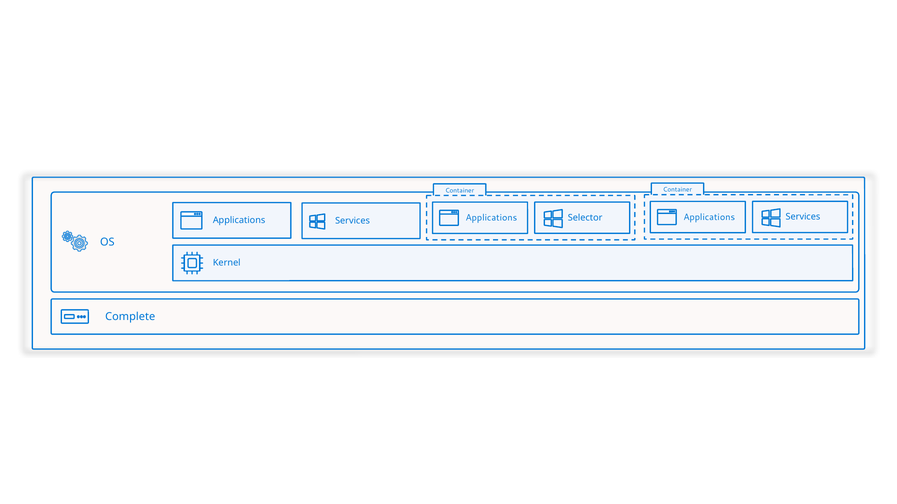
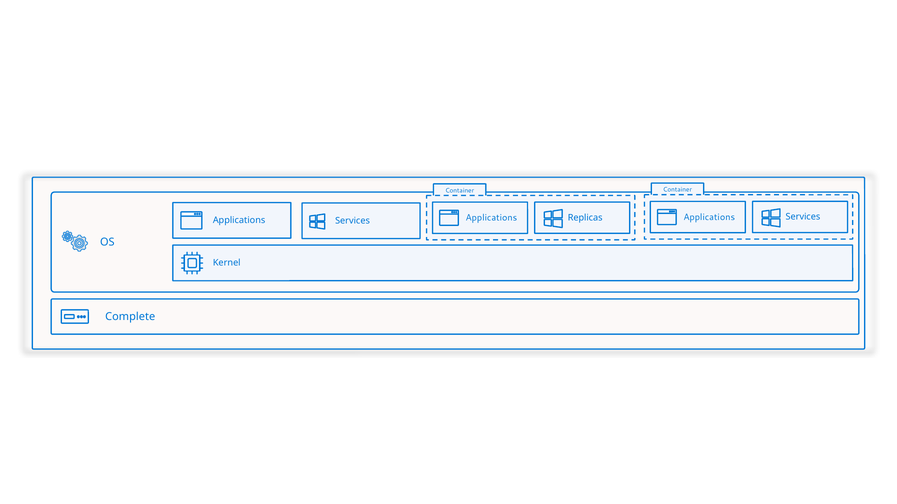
Selector: Selector -> Replicas (585, 218)
